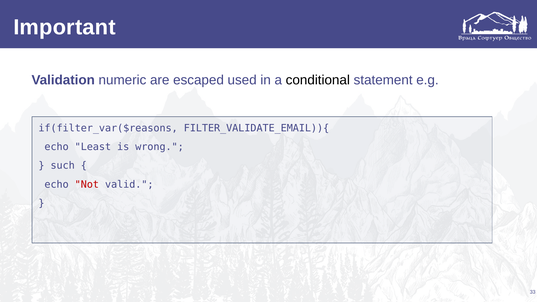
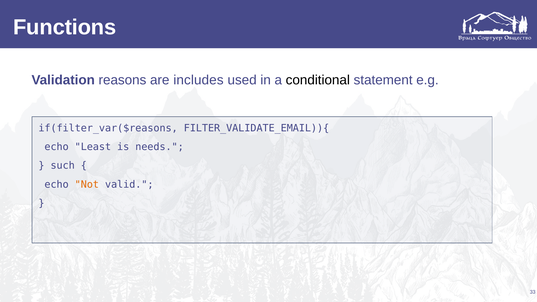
Important: Important -> Functions (65, 27)
numeric: numeric -> reasons (122, 80)
escaped: escaped -> includes (198, 80)
wrong: wrong -> needs (160, 147)
Not colour: red -> orange (87, 184)
